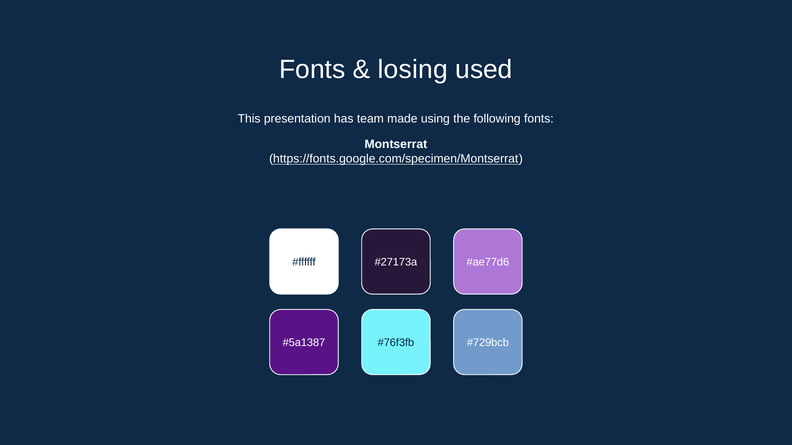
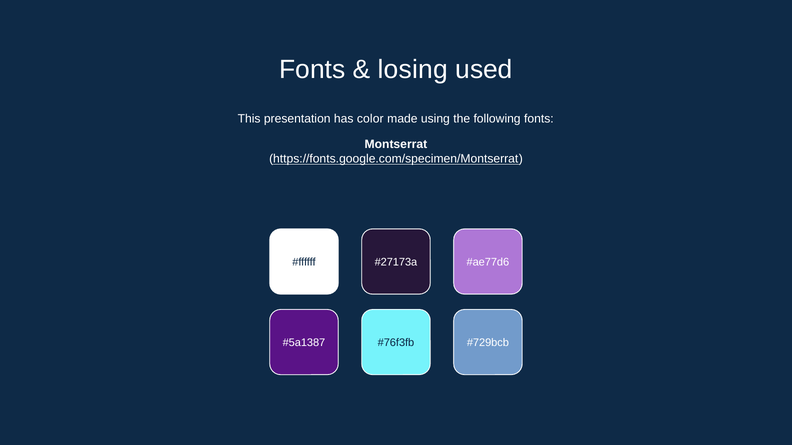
team: team -> color (370, 119)
